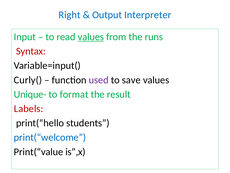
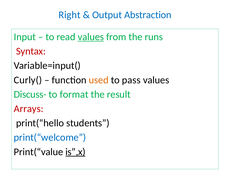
Interpreter: Interpreter -> Abstraction (148, 15)
used colour: purple -> orange (99, 80)
save: save -> pass (131, 80)
Unique-: Unique- -> Discuss- (30, 94)
Labels: Labels -> Arrays (29, 108)
is”,x underline: none -> present (75, 151)
